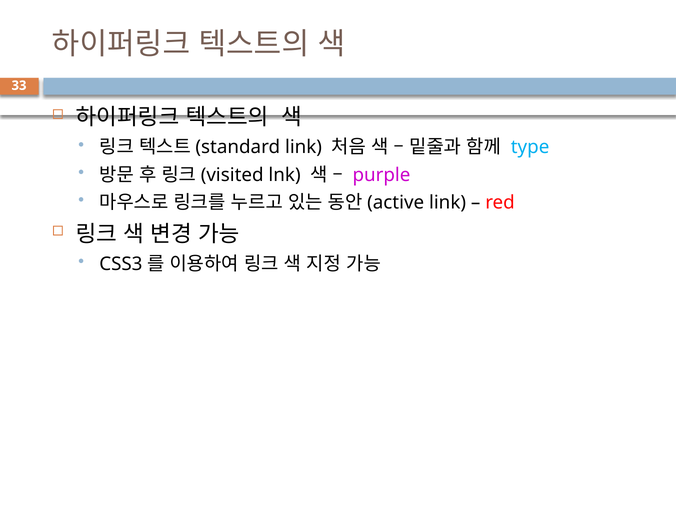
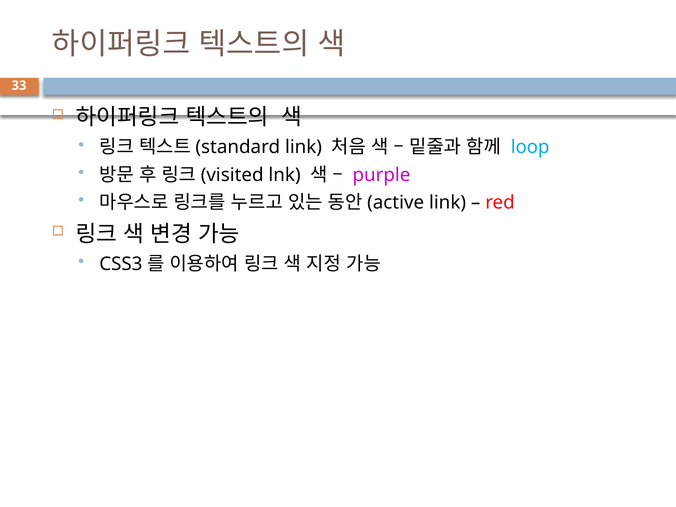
type: type -> loop (530, 147)
